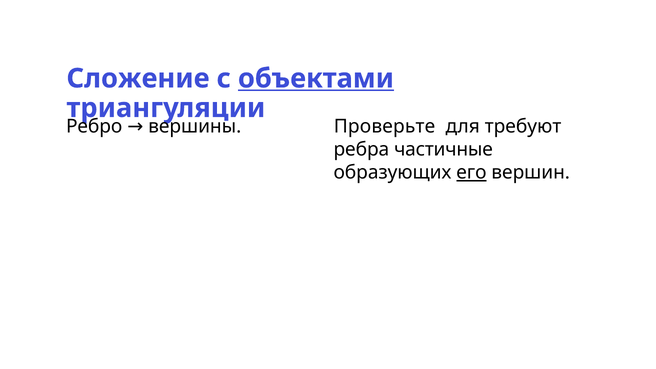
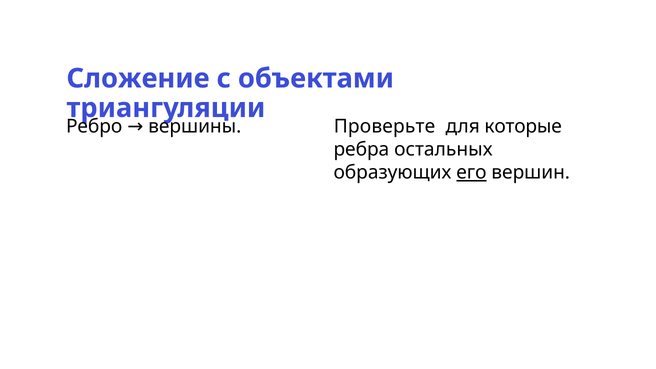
объектами underline: present -> none (316, 78)
требуют: требуют -> которые (523, 127)
частичные: частичные -> остальных (443, 149)
